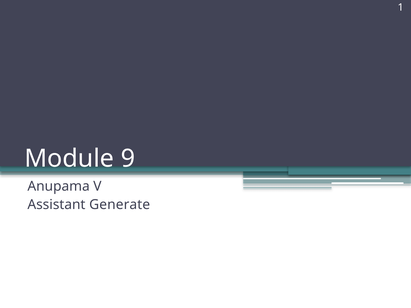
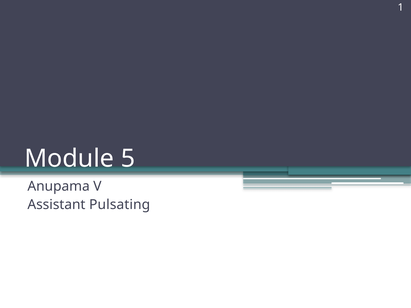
9: 9 -> 5 (128, 159)
Generate: Generate -> Pulsating (120, 205)
